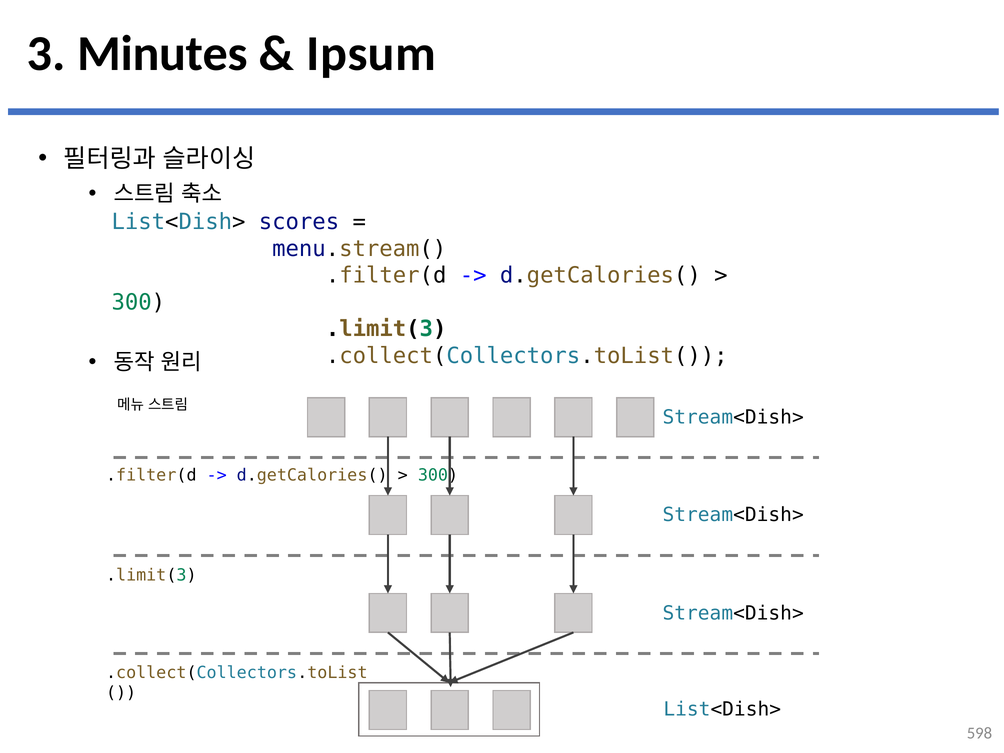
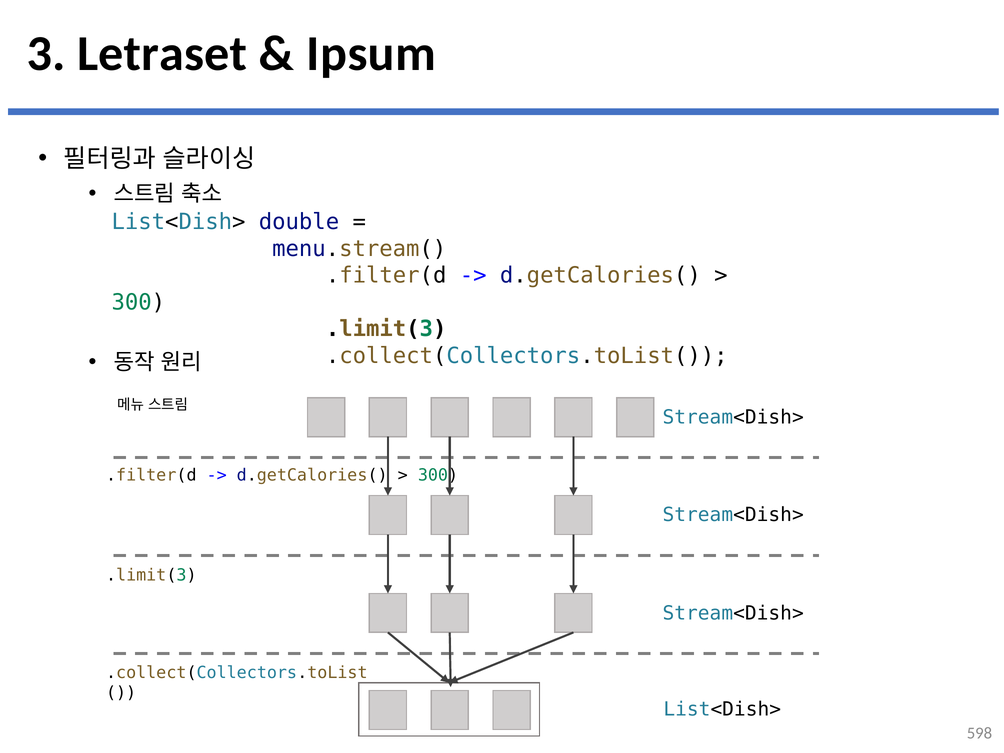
Minutes: Minutes -> Letraset (162, 54)
scores: scores -> double (299, 222)
